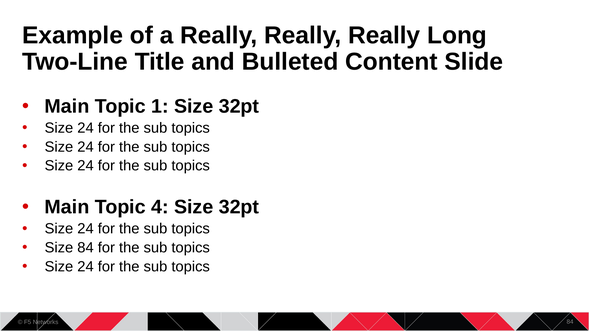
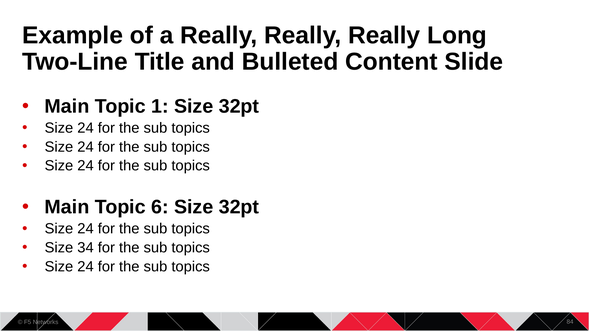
4: 4 -> 6 (160, 207)
Size 84: 84 -> 34 (86, 248)
